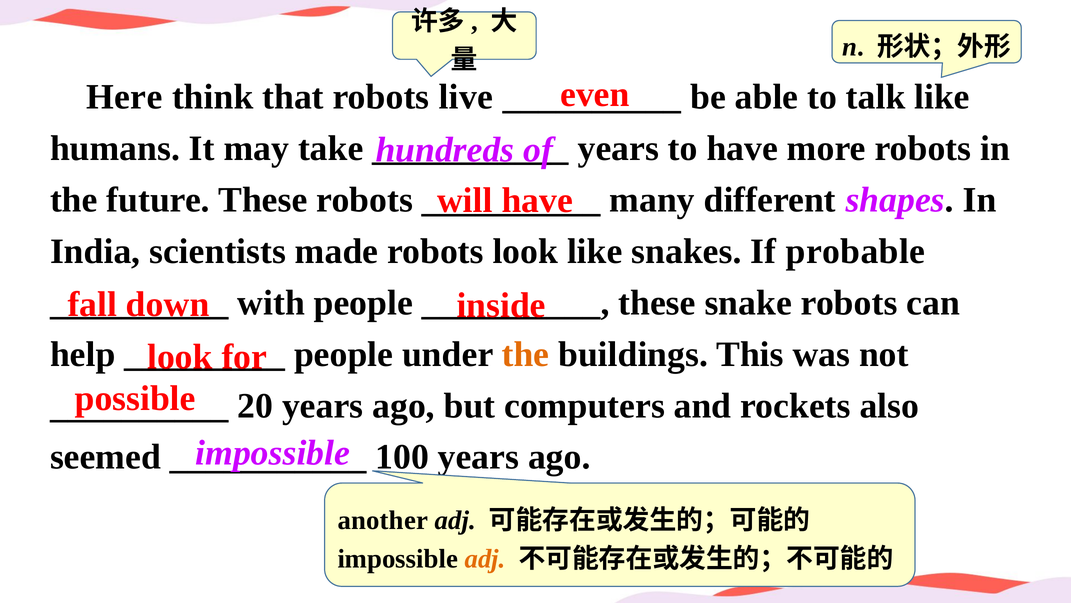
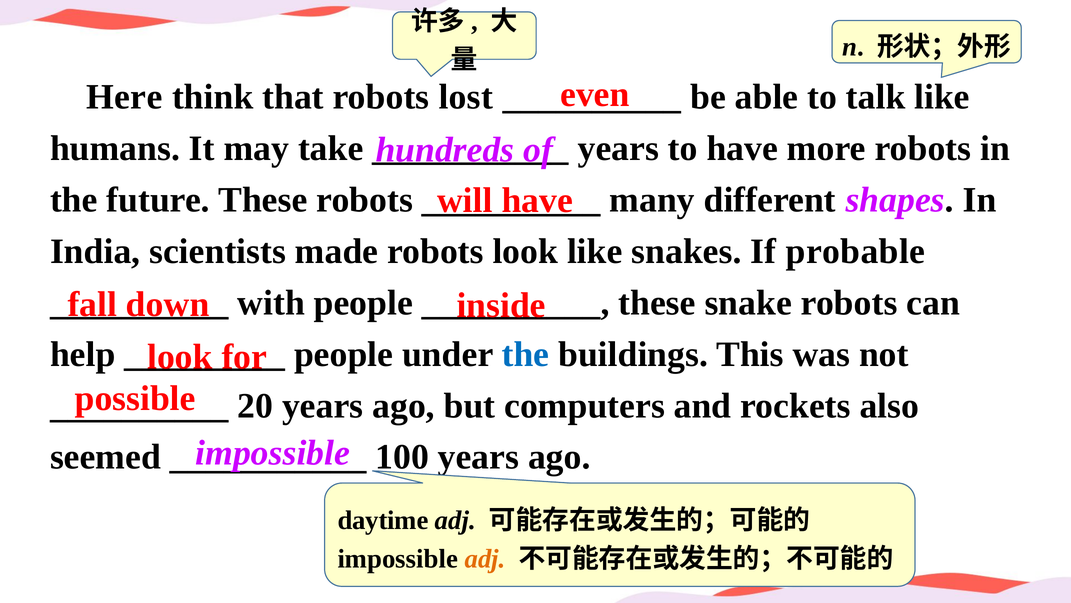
live: live -> lost (466, 97)
the colour: orange -> blue (525, 354)
another: another -> daytime (383, 520)
